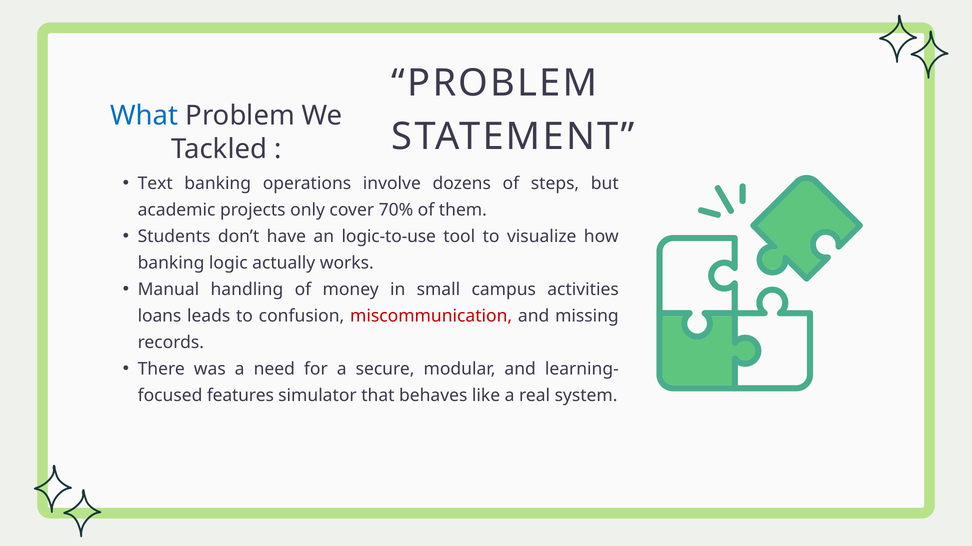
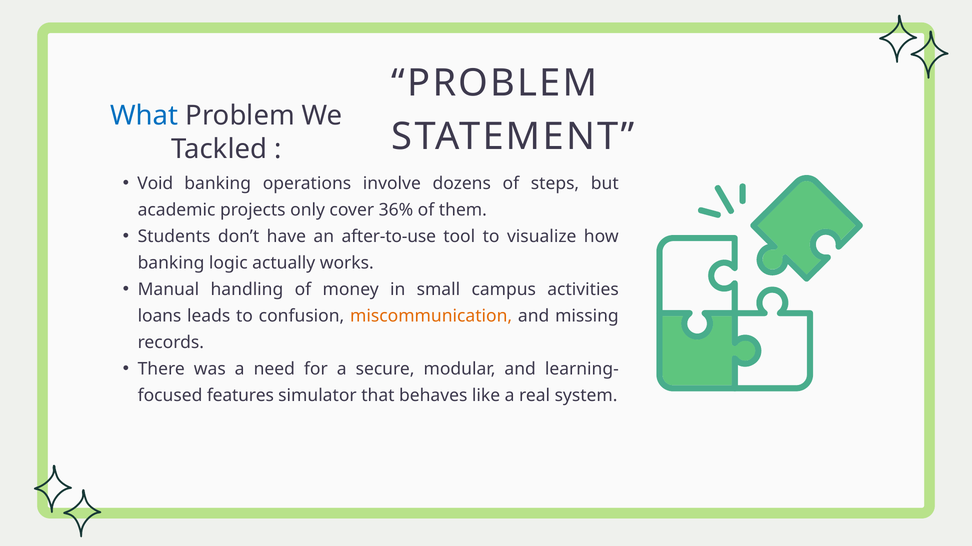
Text: Text -> Void (155, 184)
70%: 70% -> 36% (396, 210)
logic-to-use: logic-to-use -> after-to-use (389, 237)
miscommunication colour: red -> orange (431, 316)
